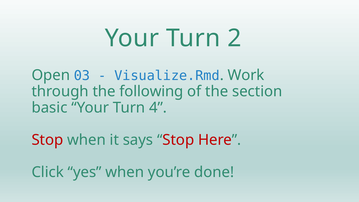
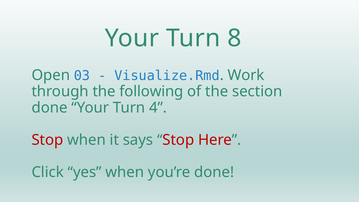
2: 2 -> 8 (234, 38)
basic: basic -> done (50, 108)
